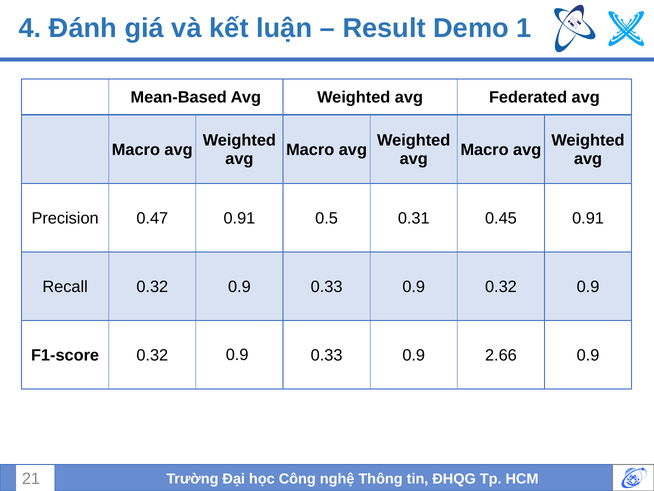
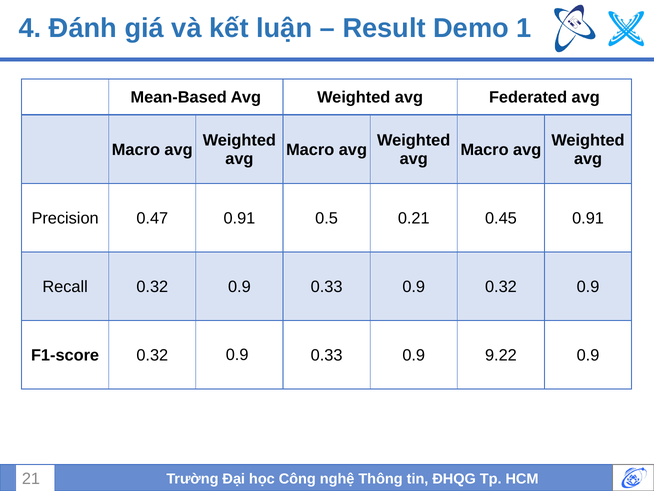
0.31: 0.31 -> 0.21 (414, 218)
2.66: 2.66 -> 9.22 (501, 355)
